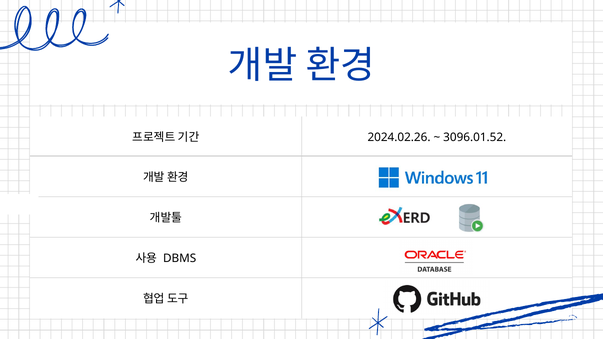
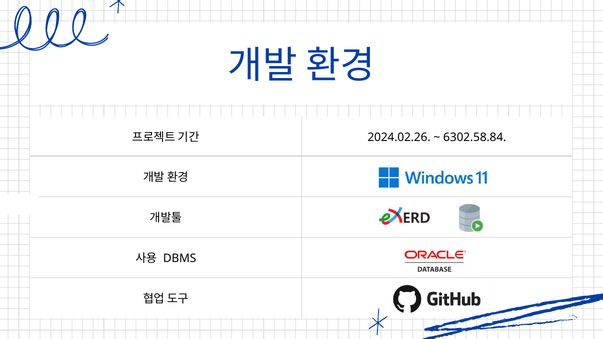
3096.01.52: 3096.01.52 -> 6302.58.84 (475, 137)
